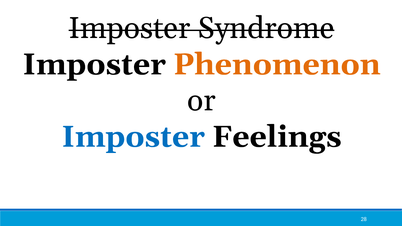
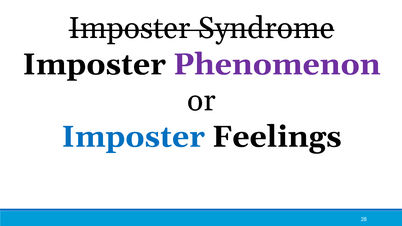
Phenomenon colour: orange -> purple (277, 64)
